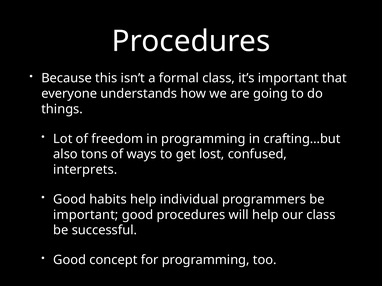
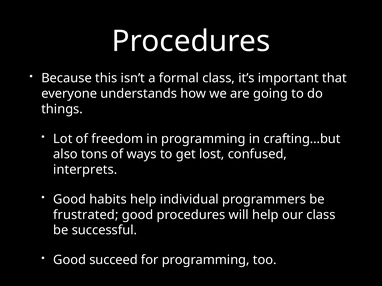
important: important -> frustrated (86, 215)
concept: concept -> succeed (114, 260)
